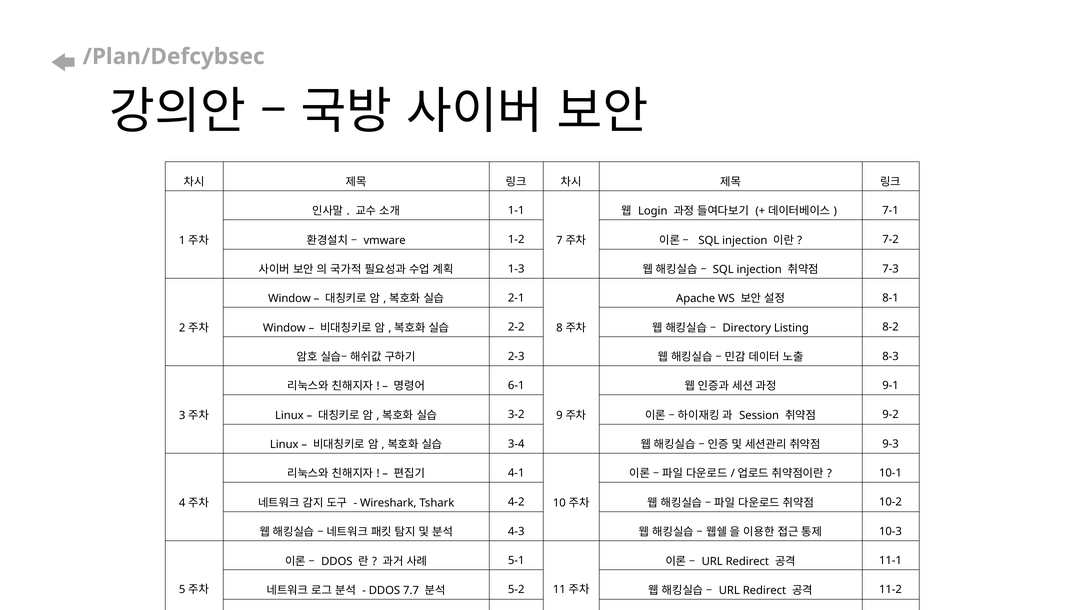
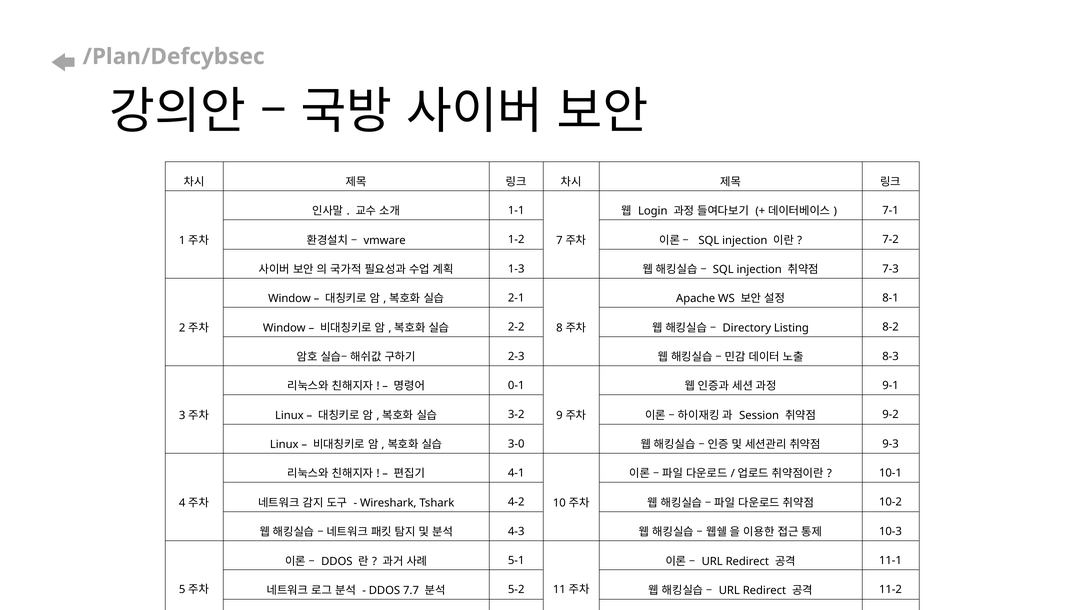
6-1: 6-1 -> 0-1 (516, 385)
3-4: 3-4 -> 3-0 (516, 444)
